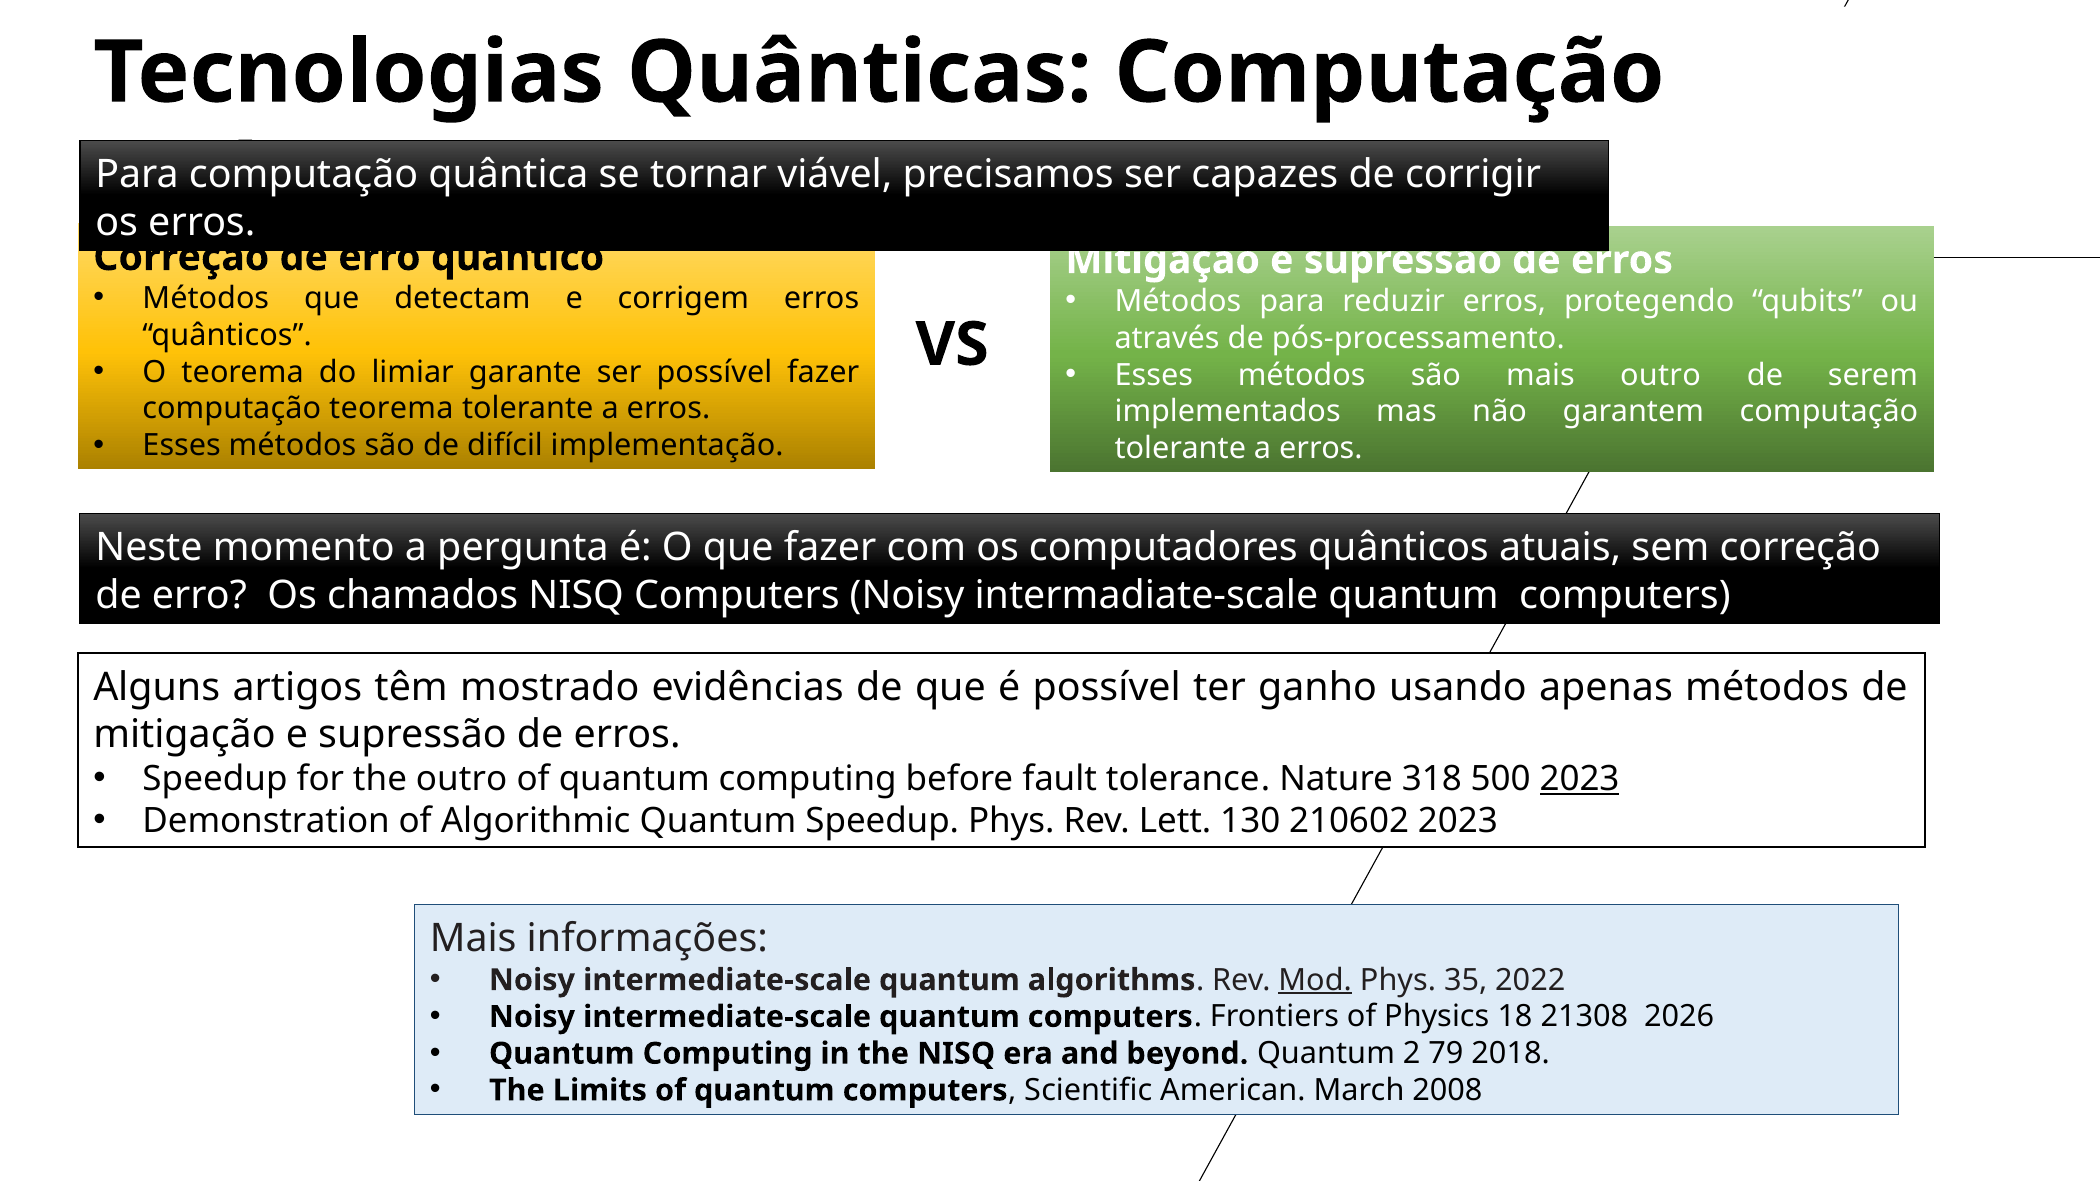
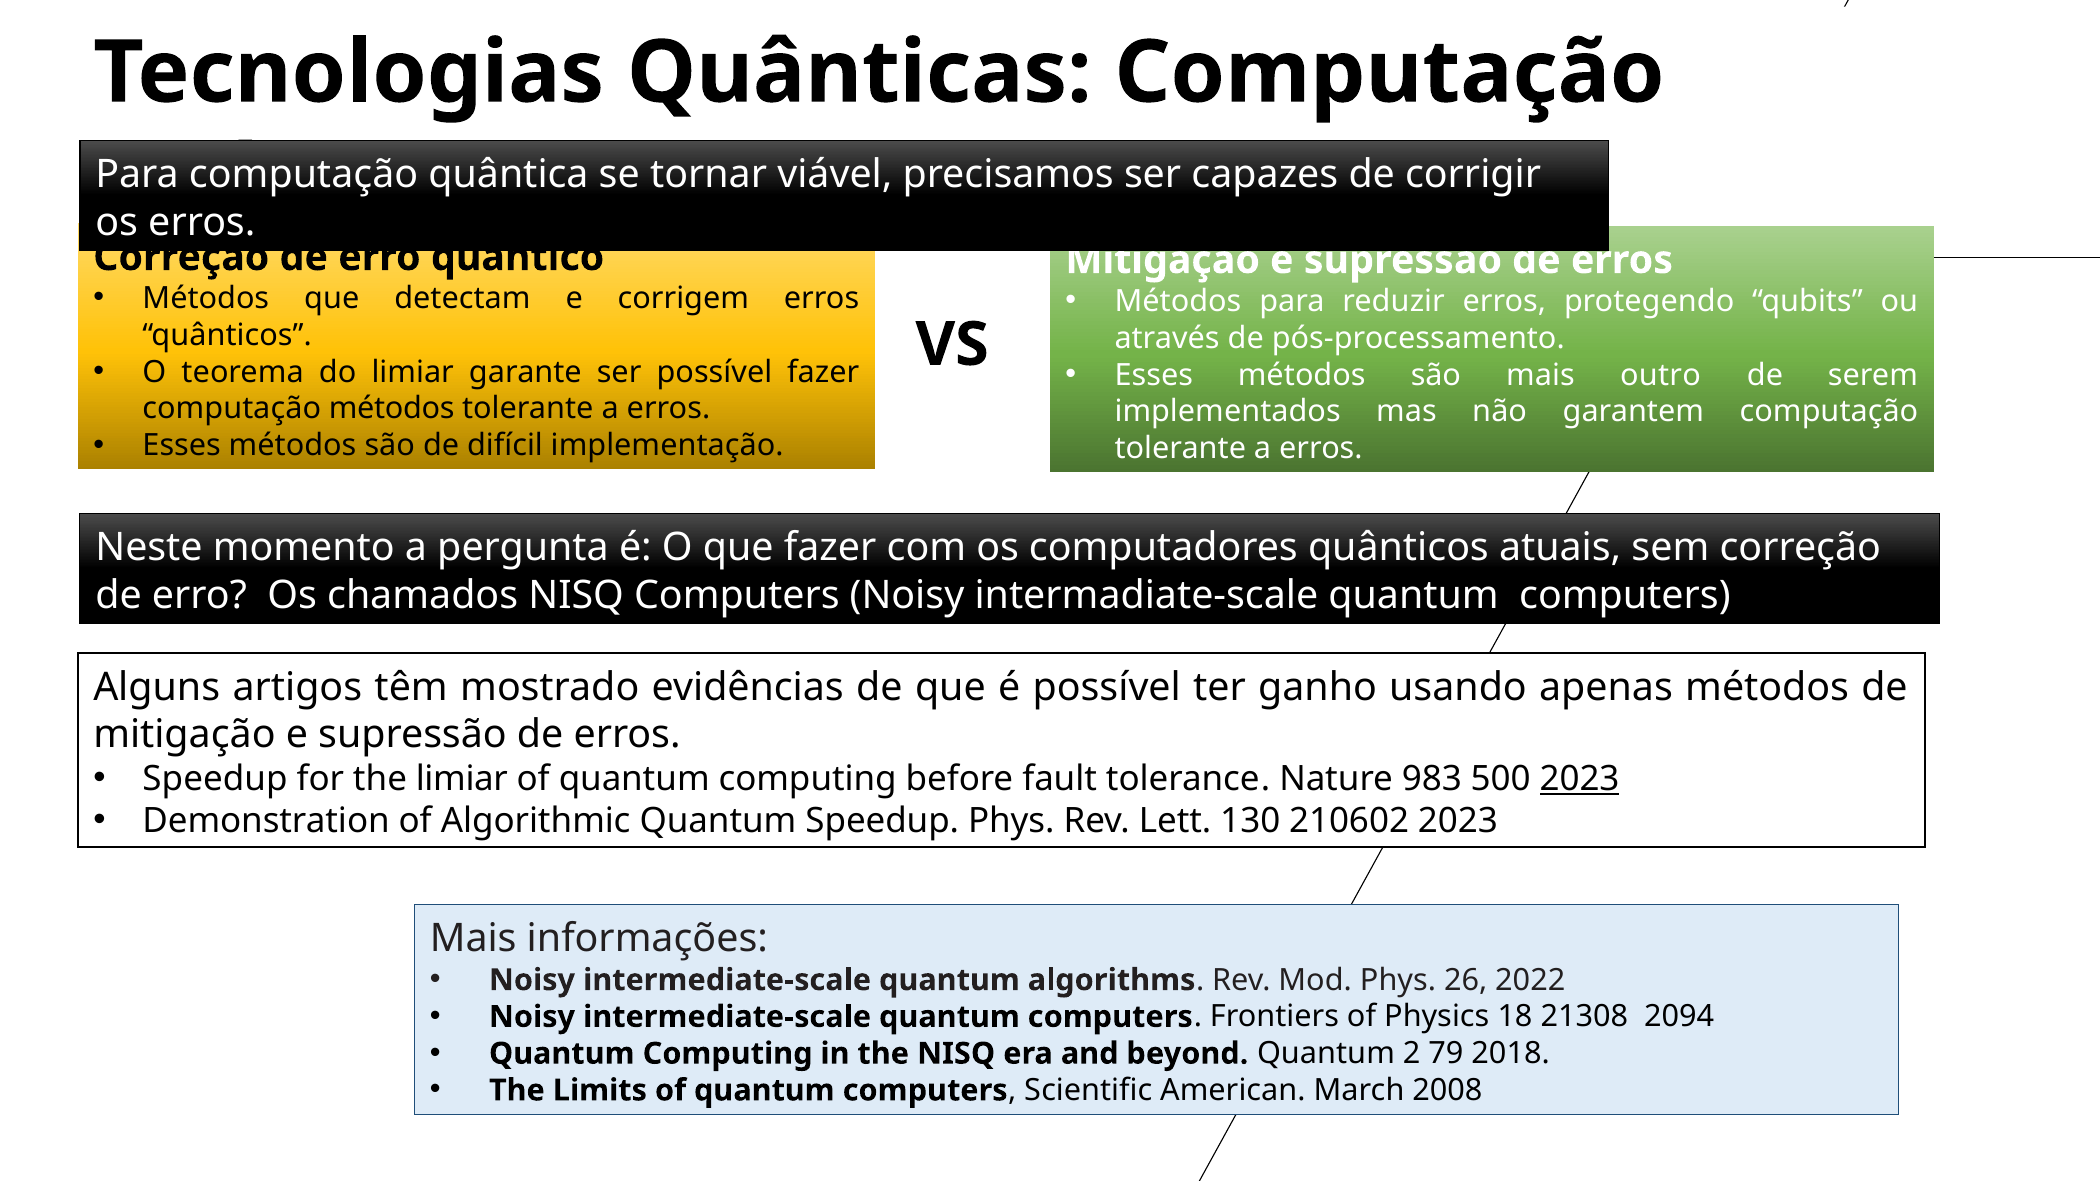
computação teorema: teorema -> métodos (392, 409)
the outro: outro -> limiar (462, 779)
318: 318 -> 983 (1432, 779)
Mod underline: present -> none (1315, 980)
35: 35 -> 26 (1466, 980)
2026: 2026 -> 2094 (1679, 1017)
